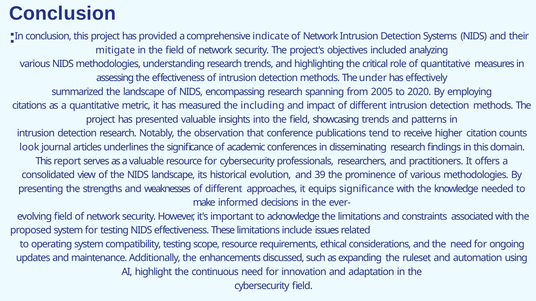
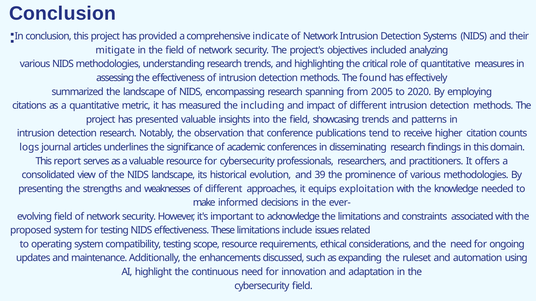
under: under -> found (373, 78)
look: look -> logs (29, 147)
equips significance: significance -> exploitation (367, 189)
